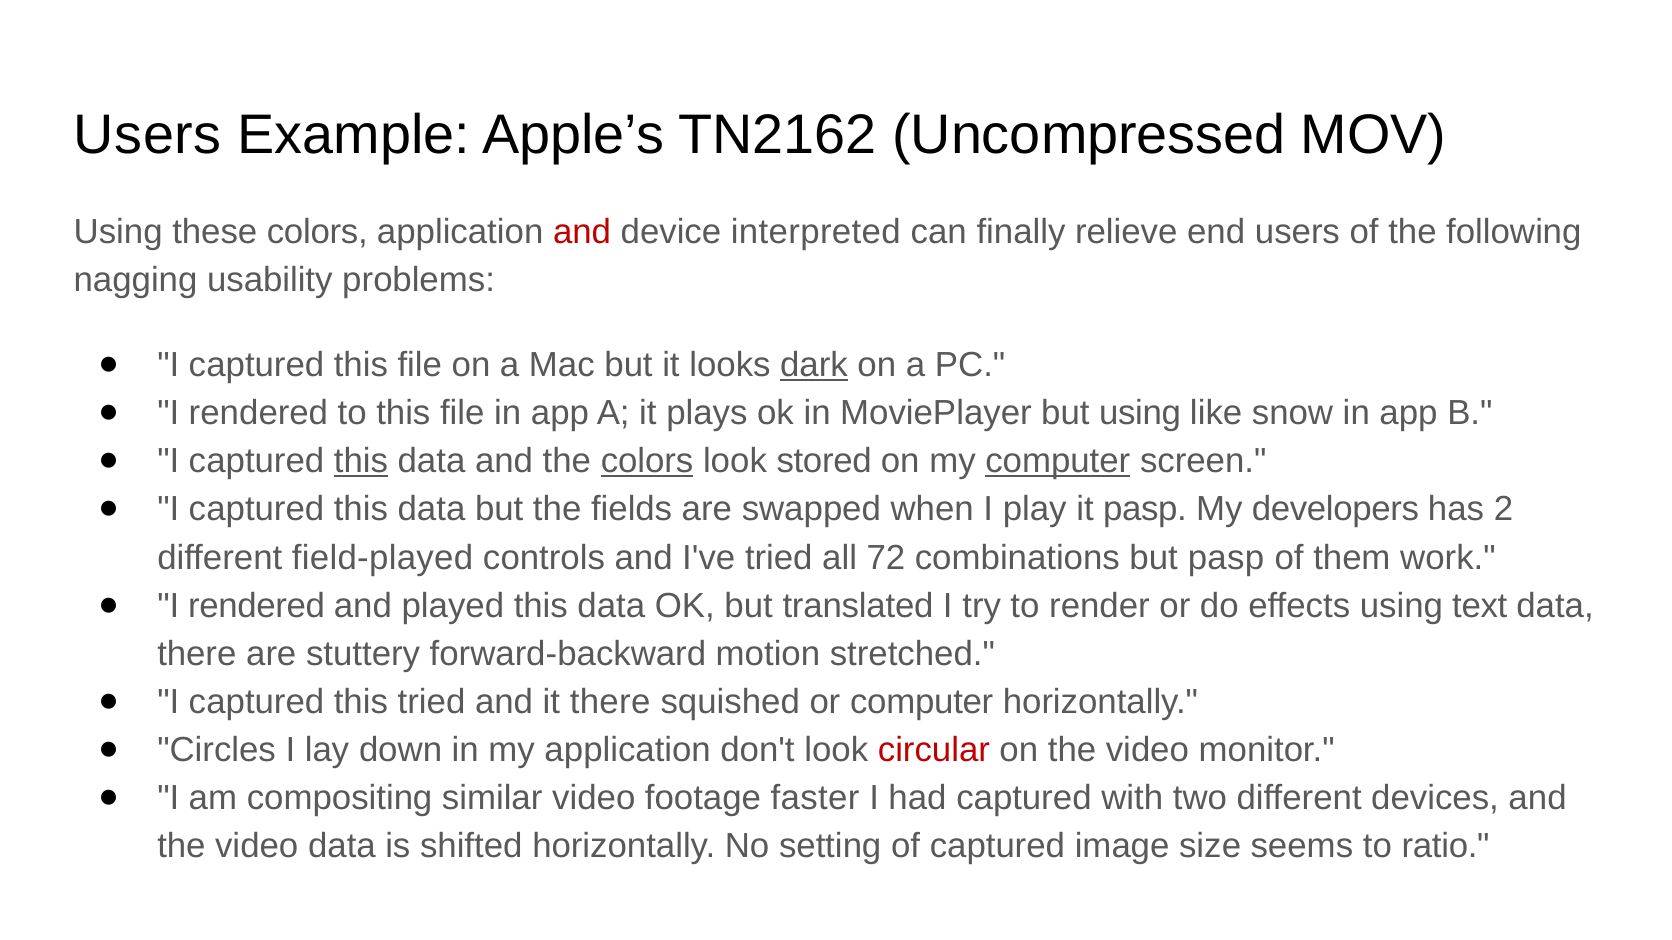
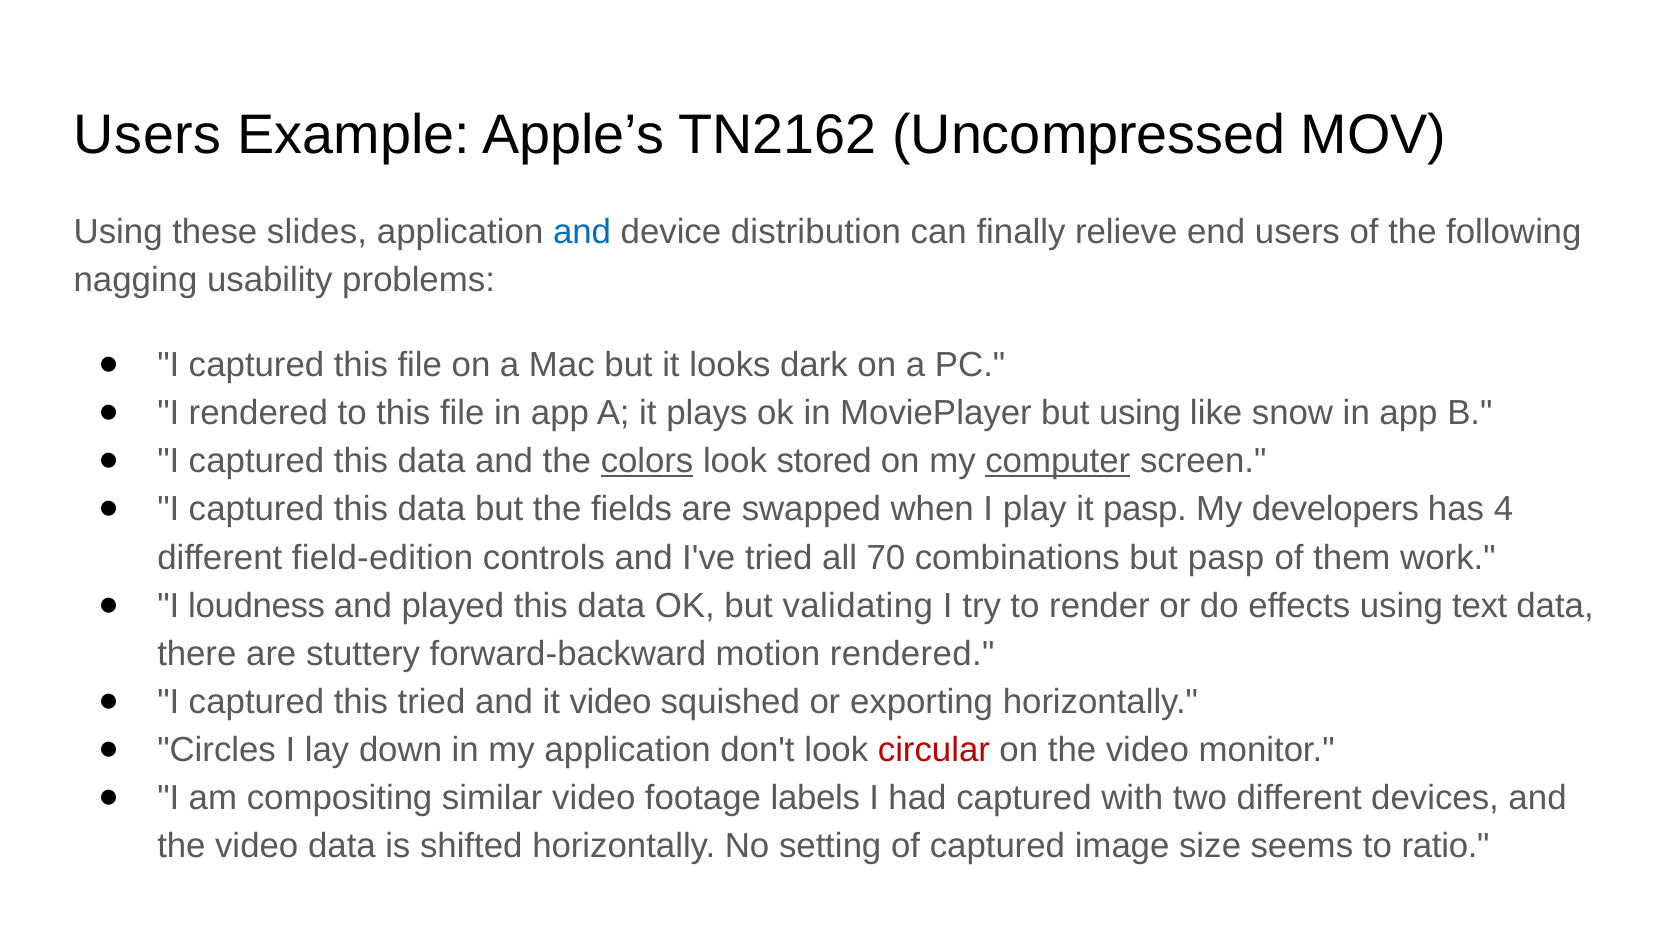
these colors: colors -> slides (317, 232)
and colour: red -> blue (582, 232)
interpreted: interpreted -> distribution (816, 232)
dark underline: present -> none (814, 366)
this underline: present -> none (361, 462)
2: 2 -> 4 (1504, 510)
field-played: field-played -> field-edition (383, 558)
72: 72 -> 70 (886, 558)
rendered: rendered -> loudness (257, 606)
translated: translated -> validating (858, 606)
motion stretched: stretched -> rendered (912, 654)
it there: there -> video (610, 702)
or computer: computer -> exporting (922, 702)
faster: faster -> labels (815, 798)
